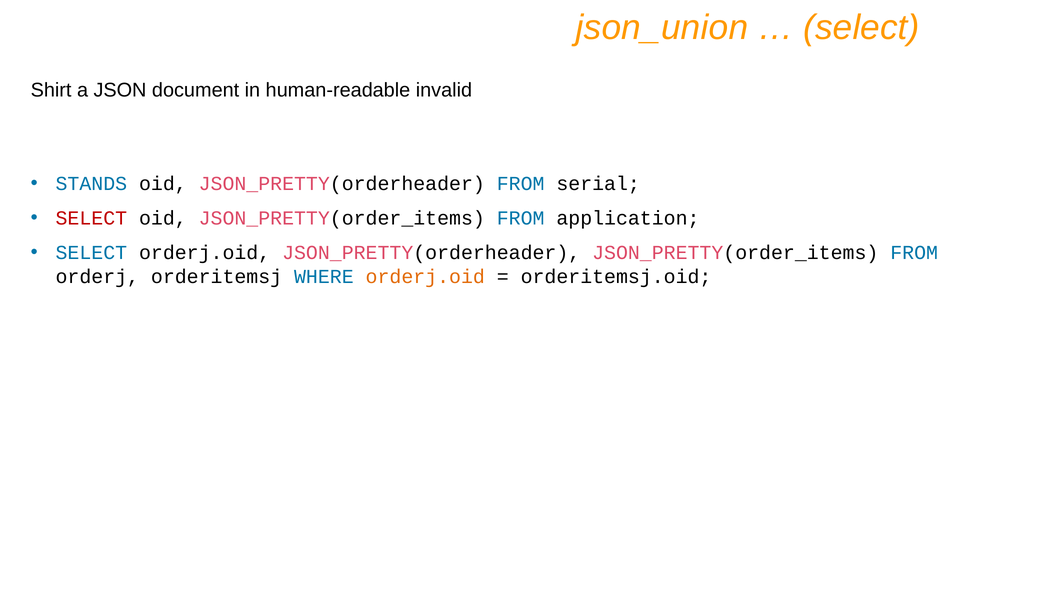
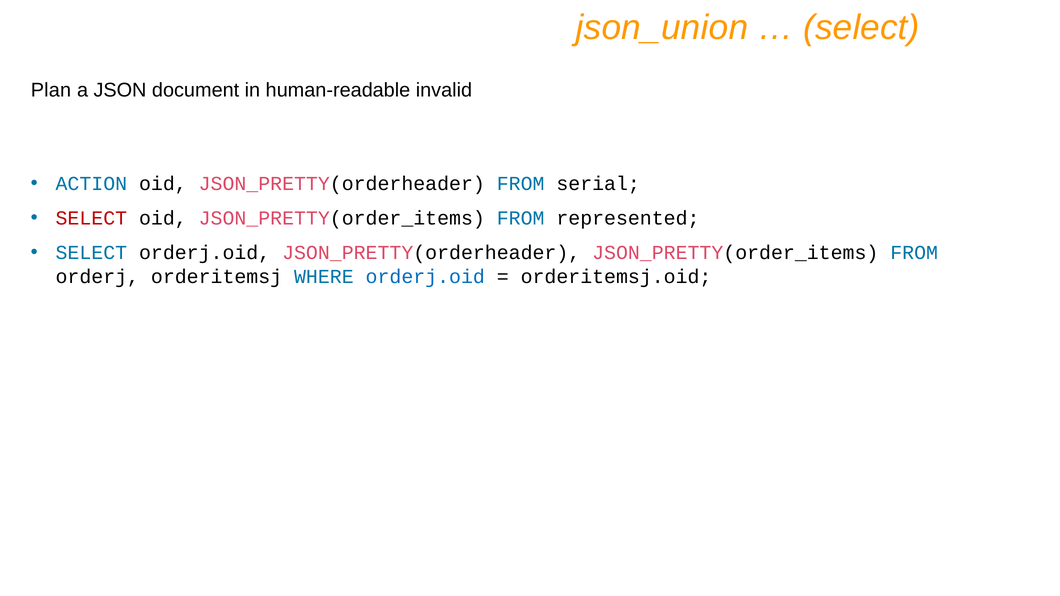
Shirt: Shirt -> Plan (51, 90)
STANDS: STANDS -> ACTION (91, 184)
application: application -> represented (628, 218)
orderj.oid colour: orange -> blue (425, 277)
